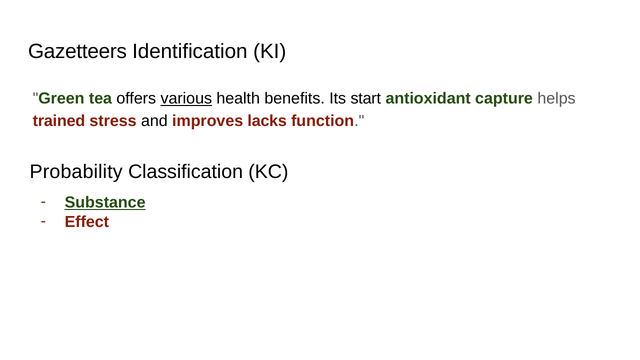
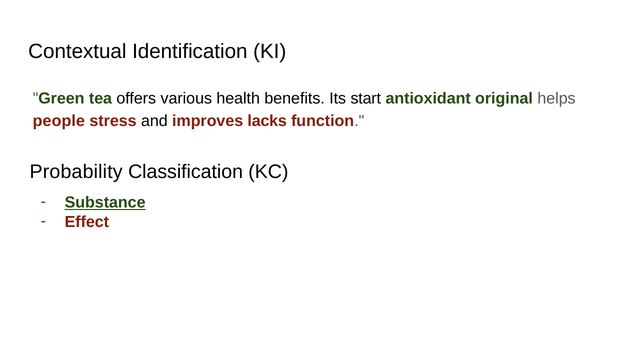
Gazetteers: Gazetteers -> Contextual (77, 51)
various underline: present -> none (186, 99)
capture: capture -> original (504, 99)
trained: trained -> people (59, 121)
